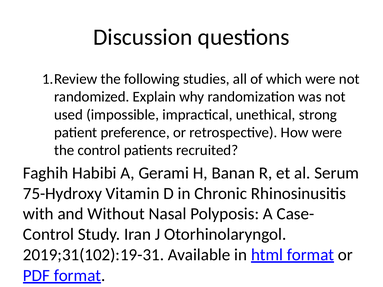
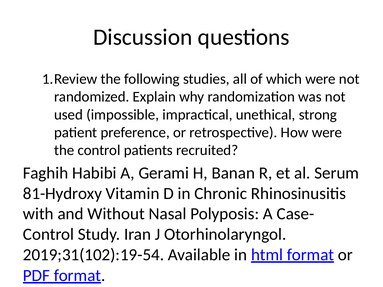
75-Hydroxy: 75-Hydroxy -> 81-Hydroxy (62, 194)
2019;31(102):19-31: 2019;31(102):19-31 -> 2019;31(102):19-54 (94, 255)
